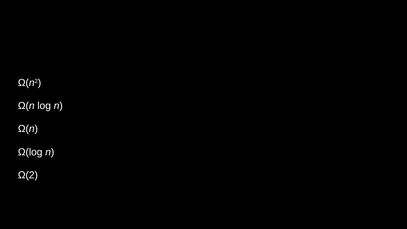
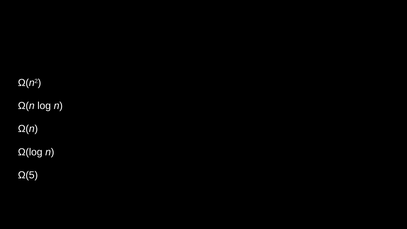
Ω(2: Ω(2 -> Ω(5 (28, 175)
